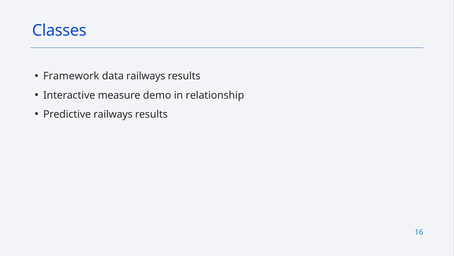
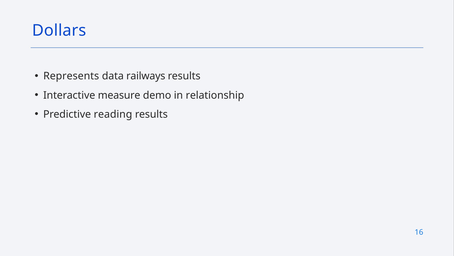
Classes: Classes -> Dollars (59, 30)
Framework: Framework -> Represents (71, 76)
Predictive railways: railways -> reading (113, 114)
